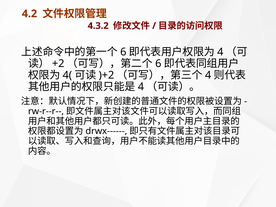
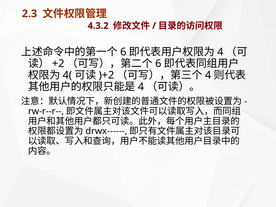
4.2: 4.2 -> 2.3 (29, 14)
